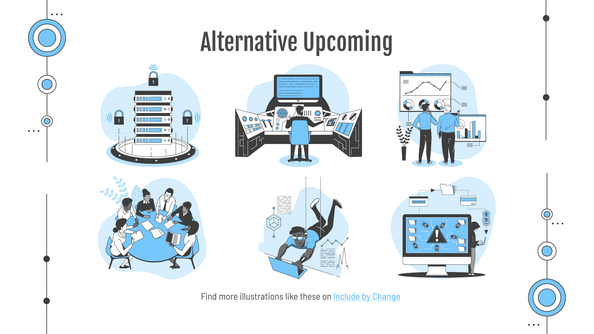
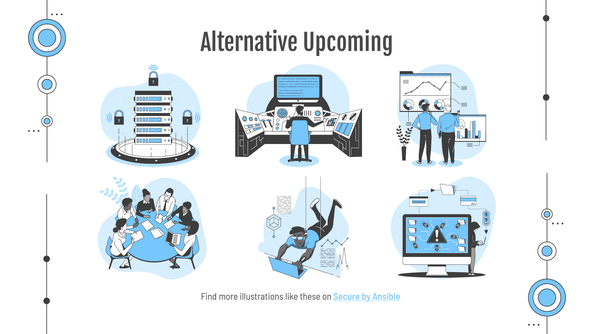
Include: Include -> Secure (347, 297)
Change: Change -> Ansible (386, 297)
